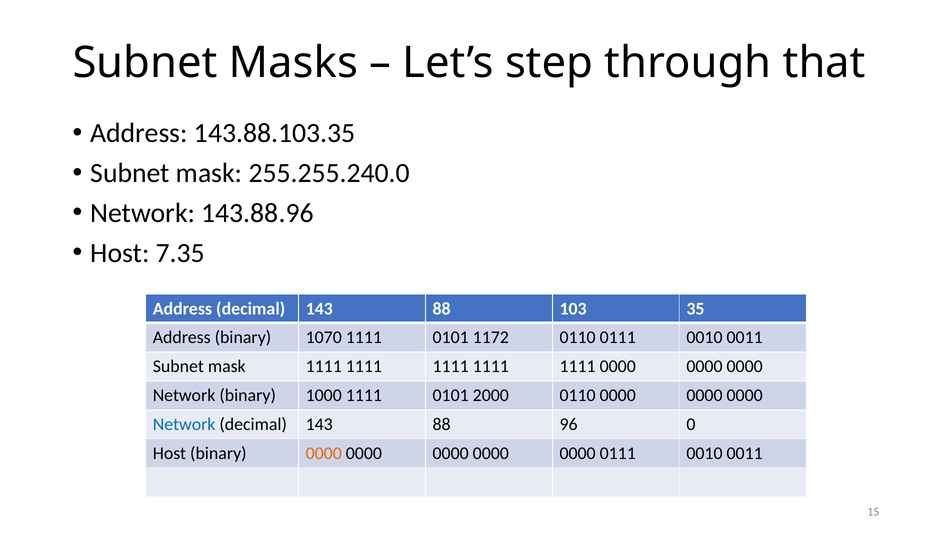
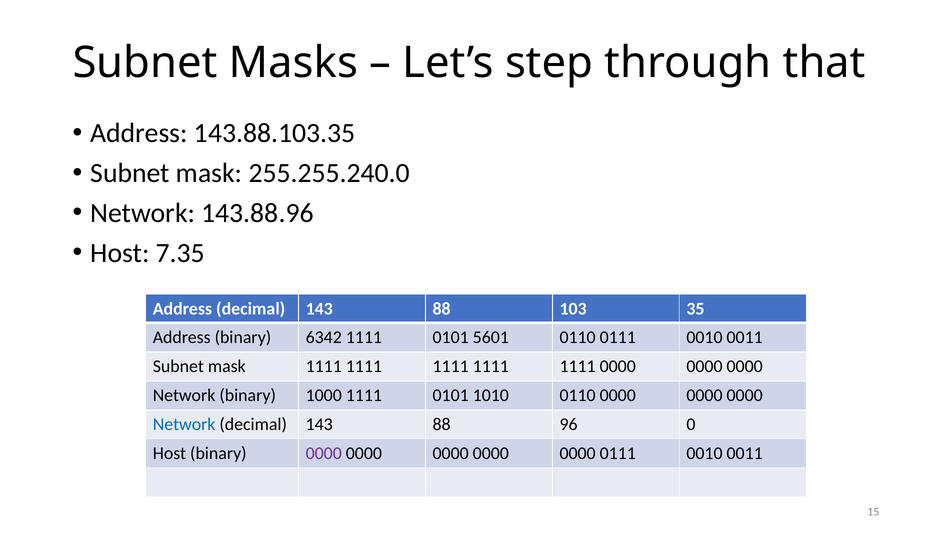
1070: 1070 -> 6342 (324, 337)
1172: 1172 -> 5601 (491, 337)
2000: 2000 -> 1010 (491, 395)
0000 colour: orange -> purple (324, 453)
